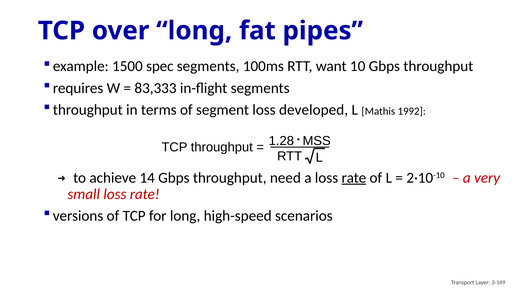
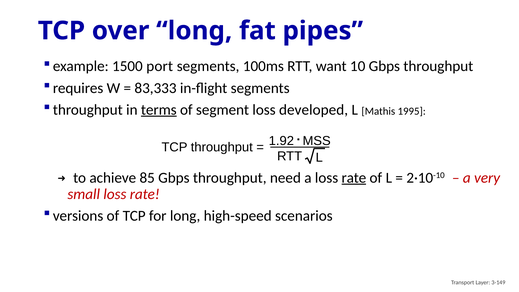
spec: spec -> port (160, 66)
terms underline: none -> present (159, 110)
1992: 1992 -> 1995 (412, 111)
1.28: 1.28 -> 1.92 (281, 141)
14: 14 -> 85 (147, 178)
